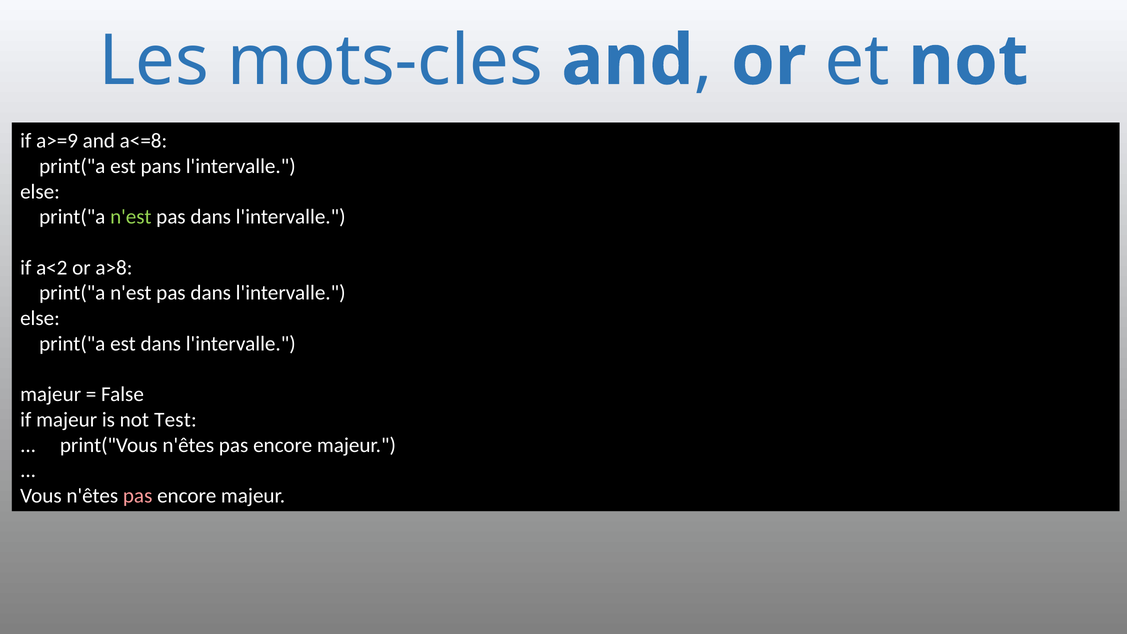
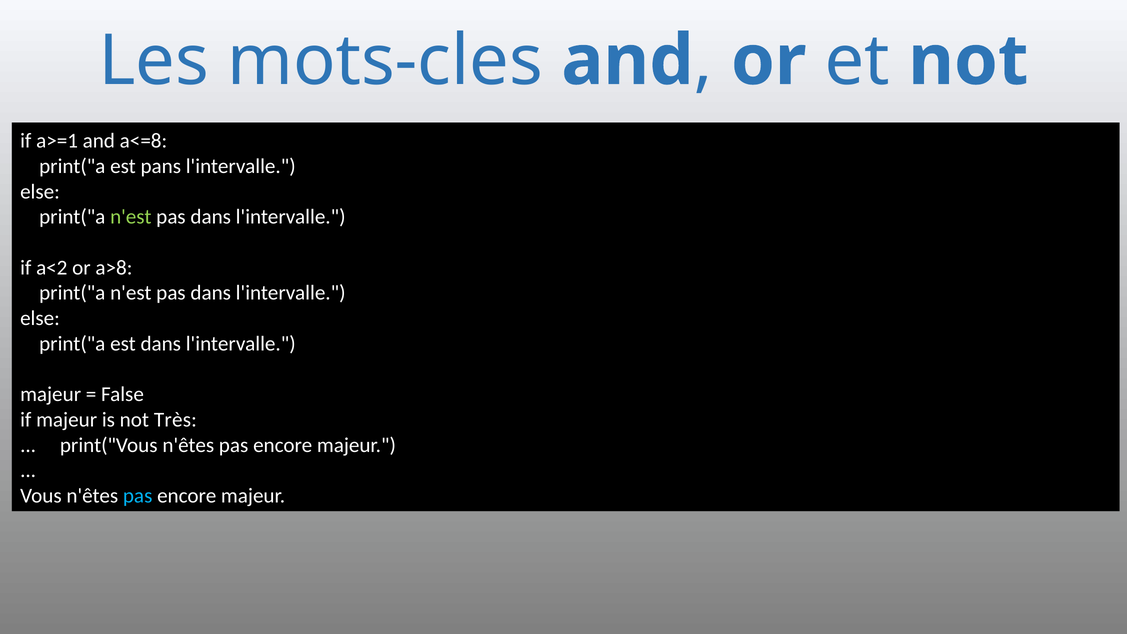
a>=9: a>=9 -> a>=1 (57, 141)
Test: Test -> Très (175, 420)
pas colour: pink -> light blue (138, 496)
